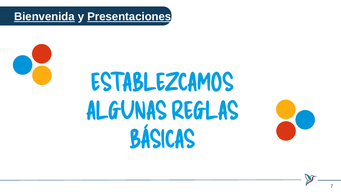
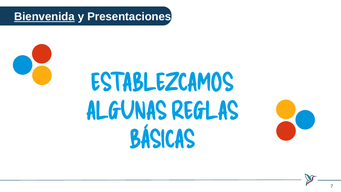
Presentaciones underline: present -> none (129, 17)
